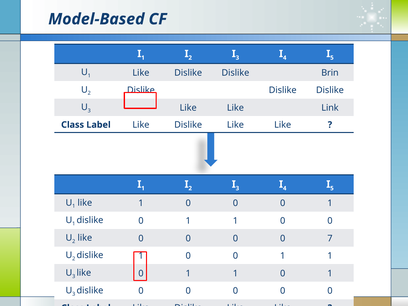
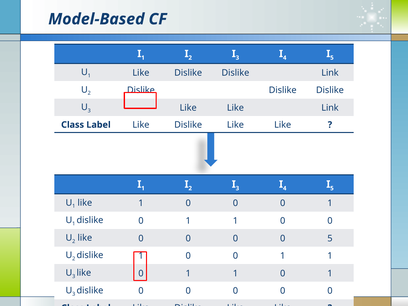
Dislike Brin: Brin -> Link (330, 73)
0 7: 7 -> 5 (330, 238)
